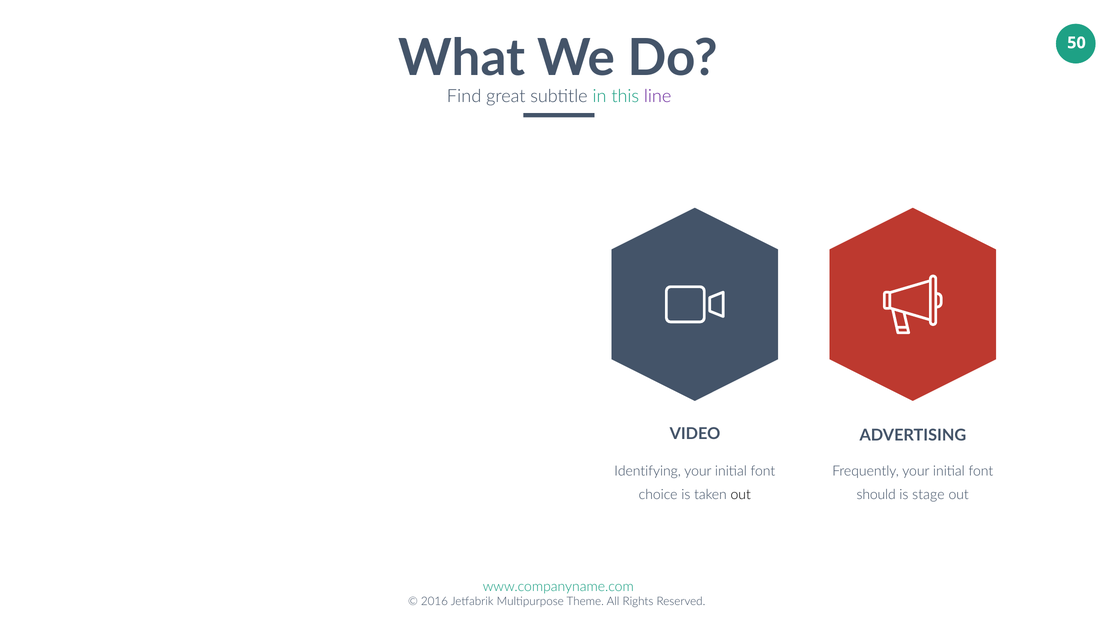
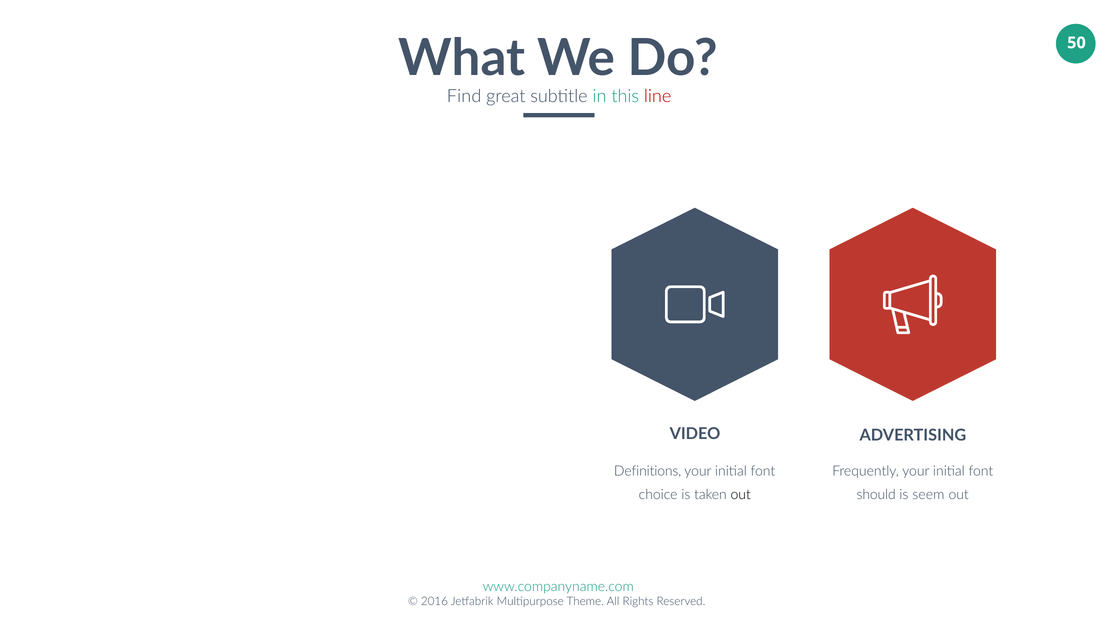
line colour: purple -> red (658, 96)
Identifying: Identifying -> Definitions (648, 471)
stage: stage -> seem (928, 495)
